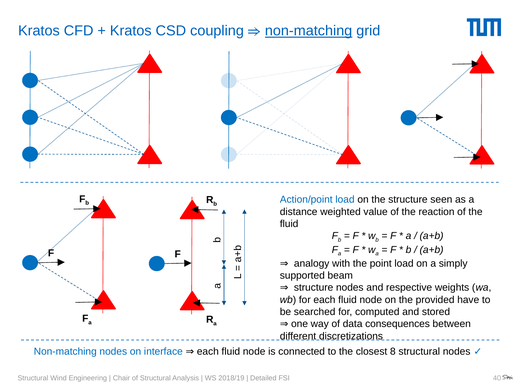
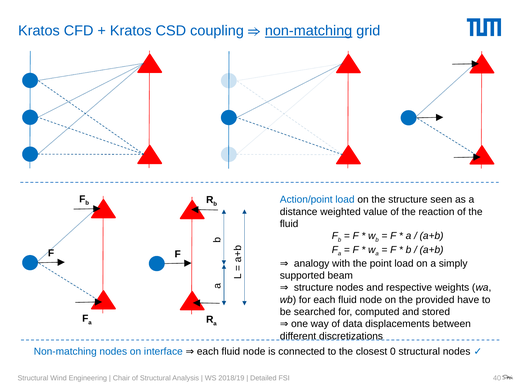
consequences: consequences -> displacements (398, 324)
8: 8 -> 0 (393, 352)
